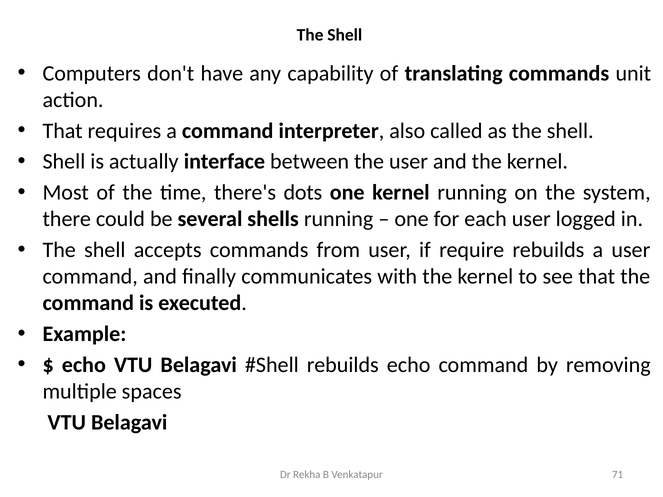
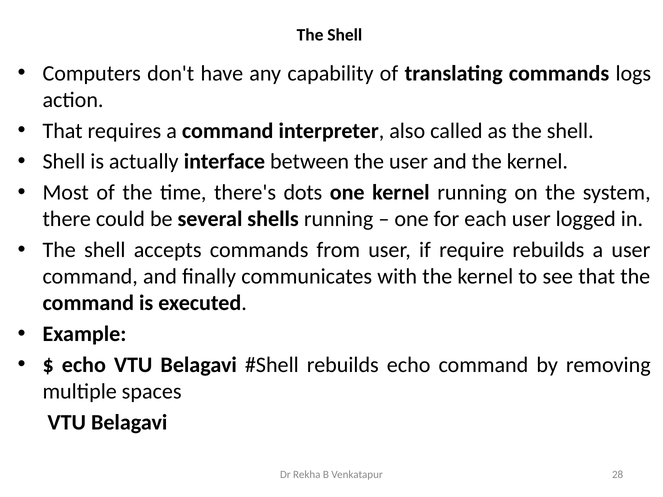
unit: unit -> logs (633, 73)
71: 71 -> 28 (618, 475)
